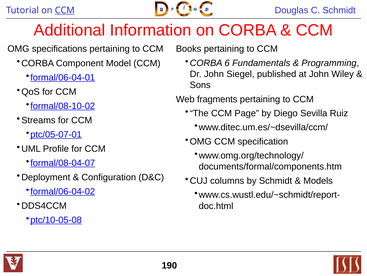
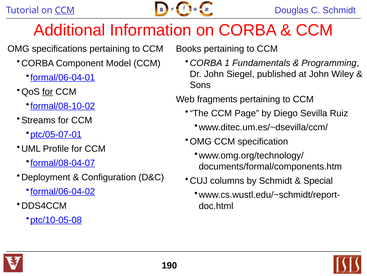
6: 6 -> 1 (227, 63)
for underline: none -> present (48, 91)
Models: Models -> Special (318, 180)
